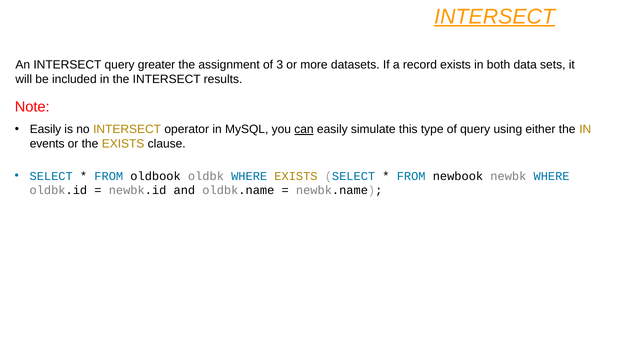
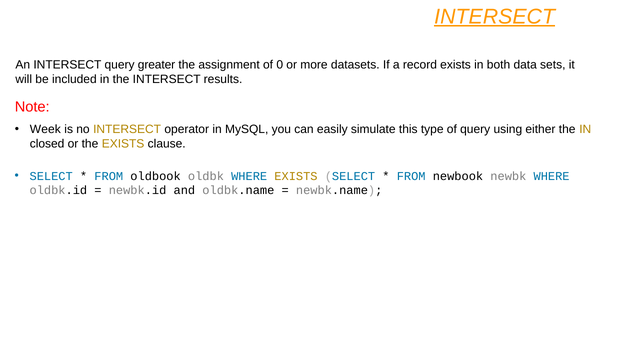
3: 3 -> 0 (280, 65)
Easily: Easily -> Week (45, 129)
can underline: present -> none (304, 129)
events: events -> closed (47, 144)
